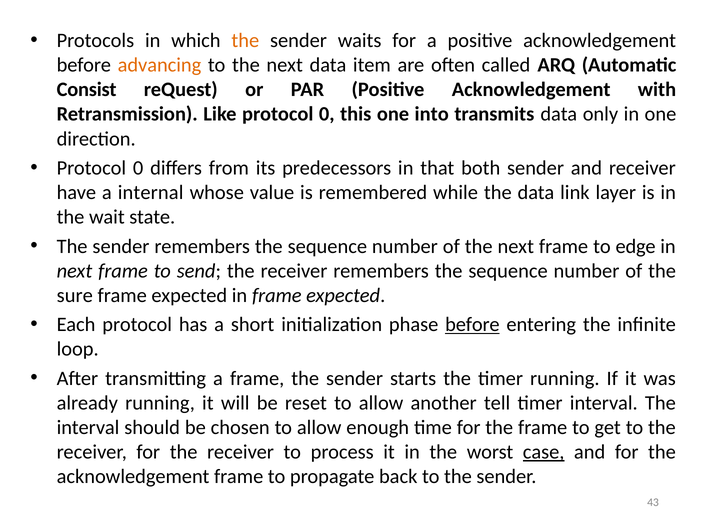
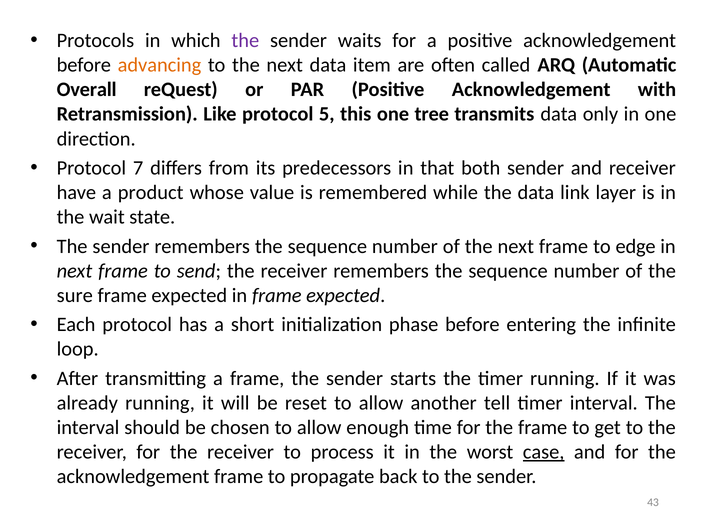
the colour: orange -> purple (245, 41)
Consist: Consist -> Overall (87, 90)
Like protocol 0: 0 -> 5 (327, 114)
into: into -> tree (432, 114)
0: 0 -> 7 (138, 168)
internal: internal -> product (151, 192)
before underline: present -> none (472, 324)
